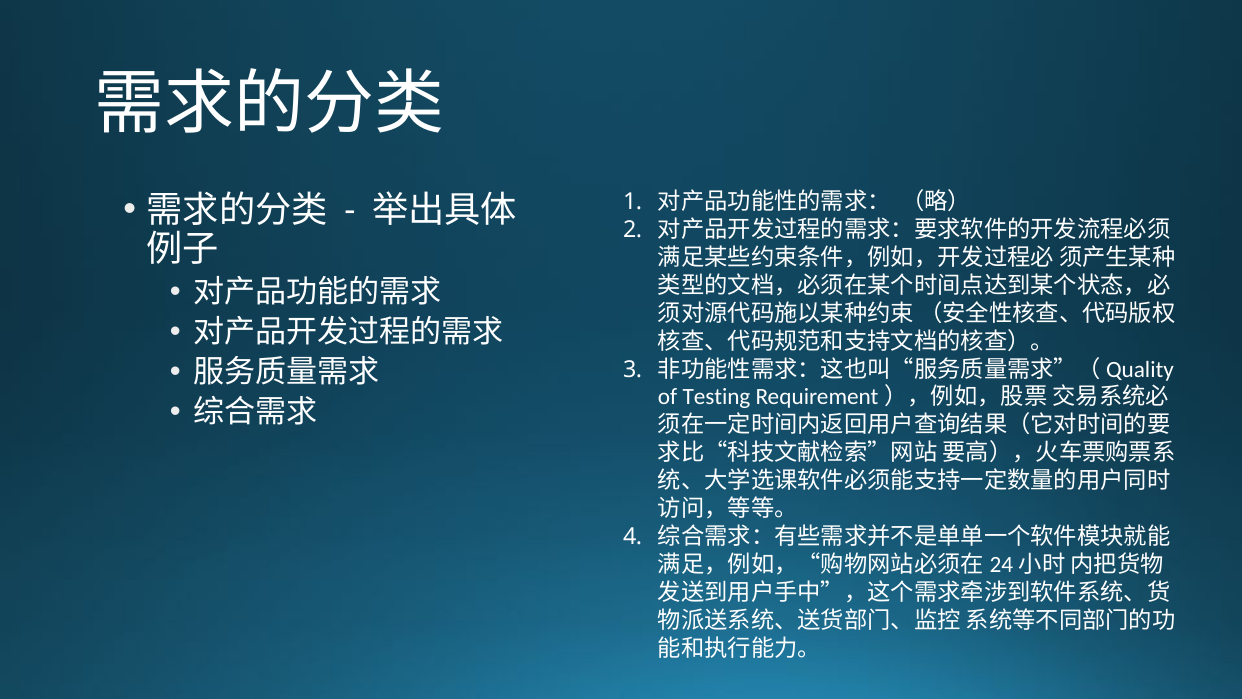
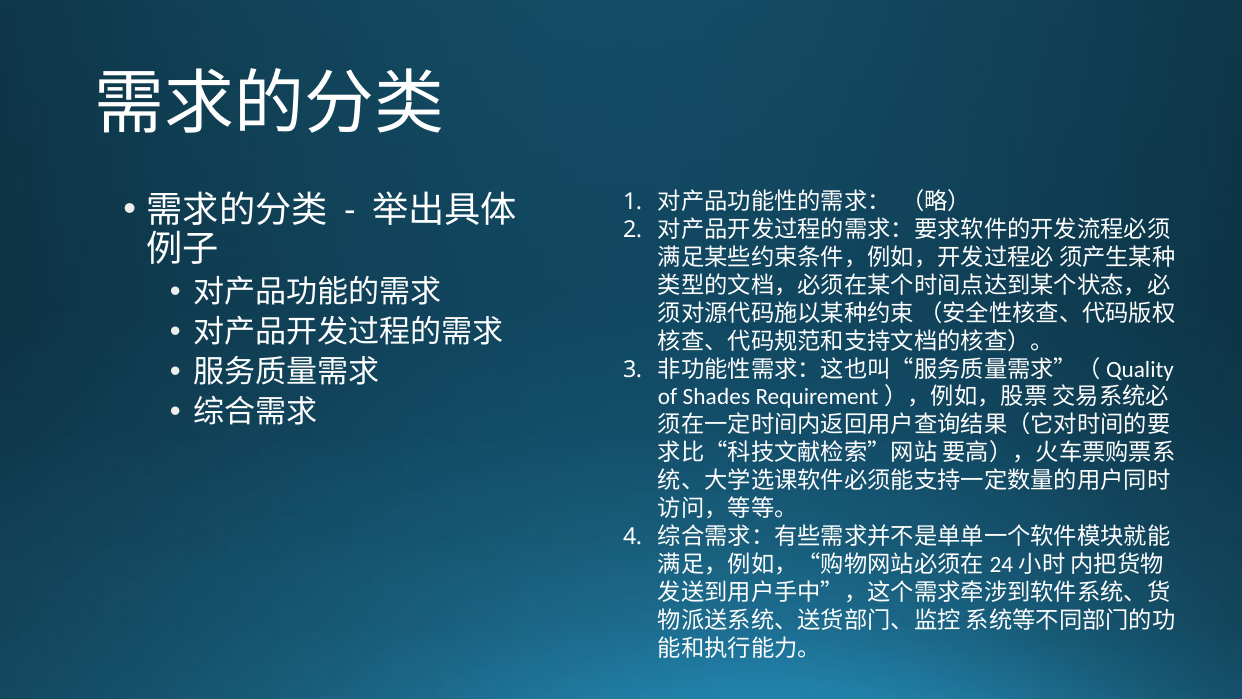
Testing: Testing -> Shades (716, 397)
